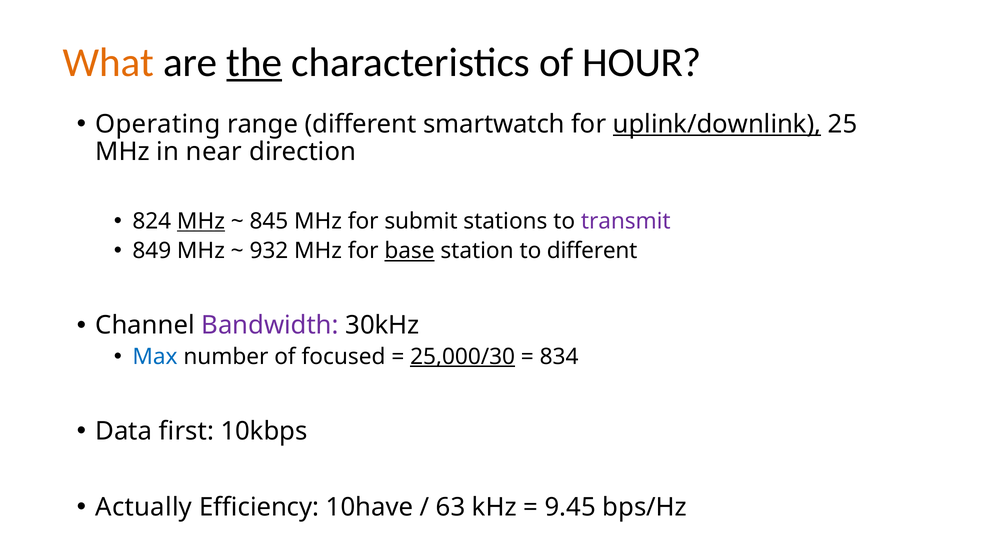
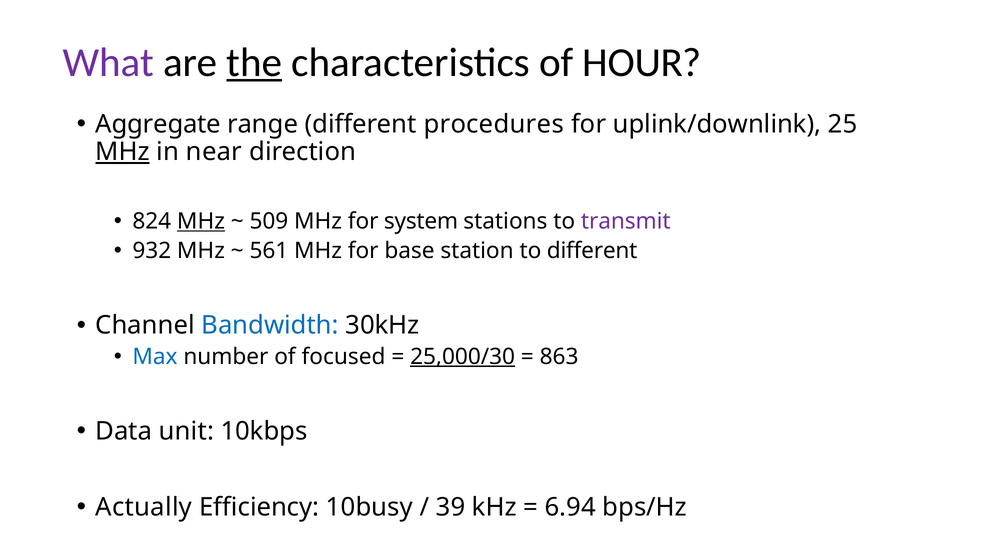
What colour: orange -> purple (108, 63)
Operating: Operating -> Aggregate (158, 124)
smartwatch: smartwatch -> procedures (494, 124)
uplink/downlink underline: present -> none (717, 124)
MHz underline: none -> present (123, 152)
845: 845 -> 509 (269, 221)
submit: submit -> system (421, 221)
849: 849 -> 932 (152, 251)
932: 932 -> 561 (269, 251)
base underline: present -> none (409, 251)
Bandwidth colour: purple -> blue (270, 325)
834: 834 -> 863 (559, 356)
first: first -> unit (186, 431)
10have: 10have -> 10busy (369, 507)
63: 63 -> 39 (451, 507)
9.45: 9.45 -> 6.94 (570, 507)
